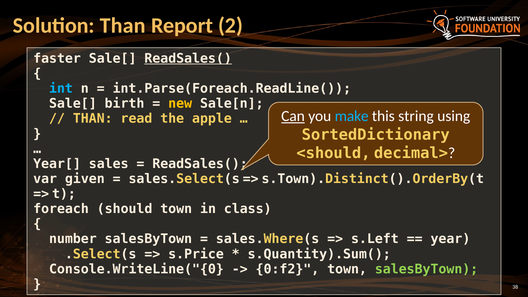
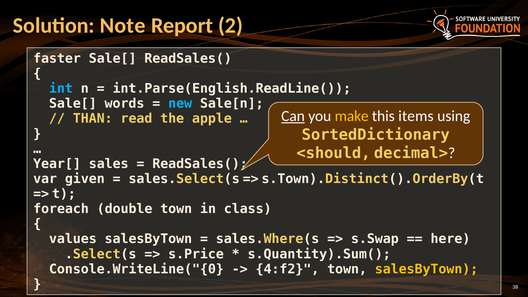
Solution Than: Than -> Note (123, 26)
ReadSales( underline: present -> none (188, 58)
int.Parse(Foreach.ReadLine(: int.Parse(Foreach.ReadLine( -> int.Parse(English.ReadLine( (232, 89)
birth: birth -> words (124, 104)
new colour: yellow -> light blue (180, 104)
make colour: light blue -> yellow (352, 116)
string: string -> items (416, 116)
should: should -> double (125, 209)
number: number -> values (73, 239)
s.Left: s.Left -> s.Swap (375, 239)
year: year -> here (450, 239)
0:f2: 0:f2 -> 4:f2 (287, 269)
salesByTown colour: light green -> yellow (427, 269)
